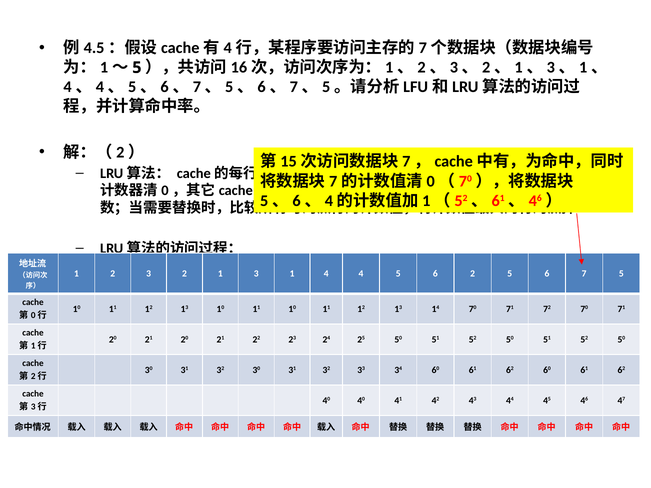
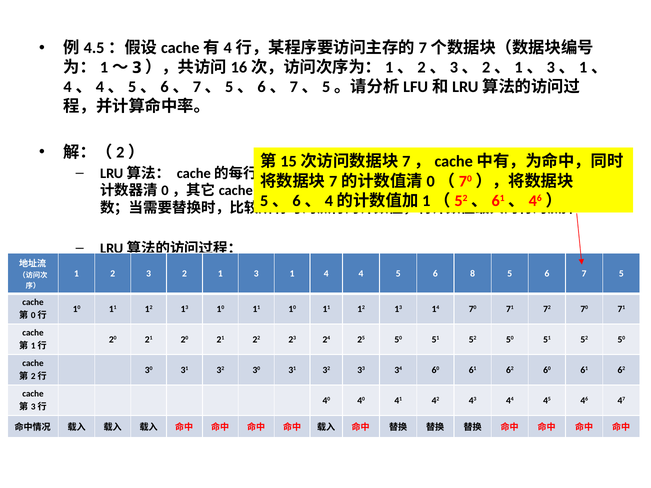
5: 5 -> 3 (137, 68)
6 2: 2 -> 8 (473, 274)
